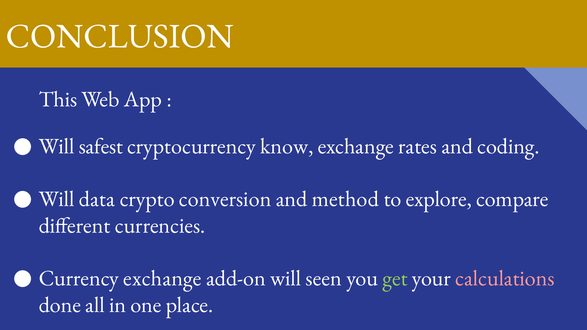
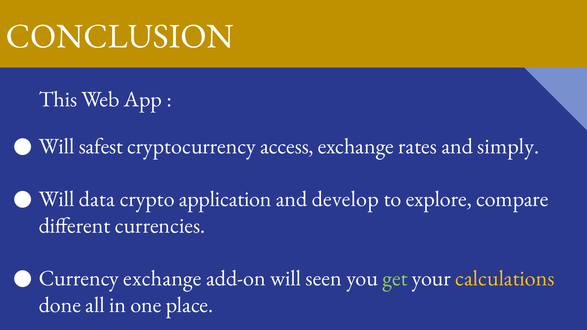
know: know -> access (287, 146)
coding: coding -> simply (508, 146)
conversion: conversion -> application (225, 199)
method: method -> develop (345, 199)
calculations colour: pink -> yellow (505, 278)
